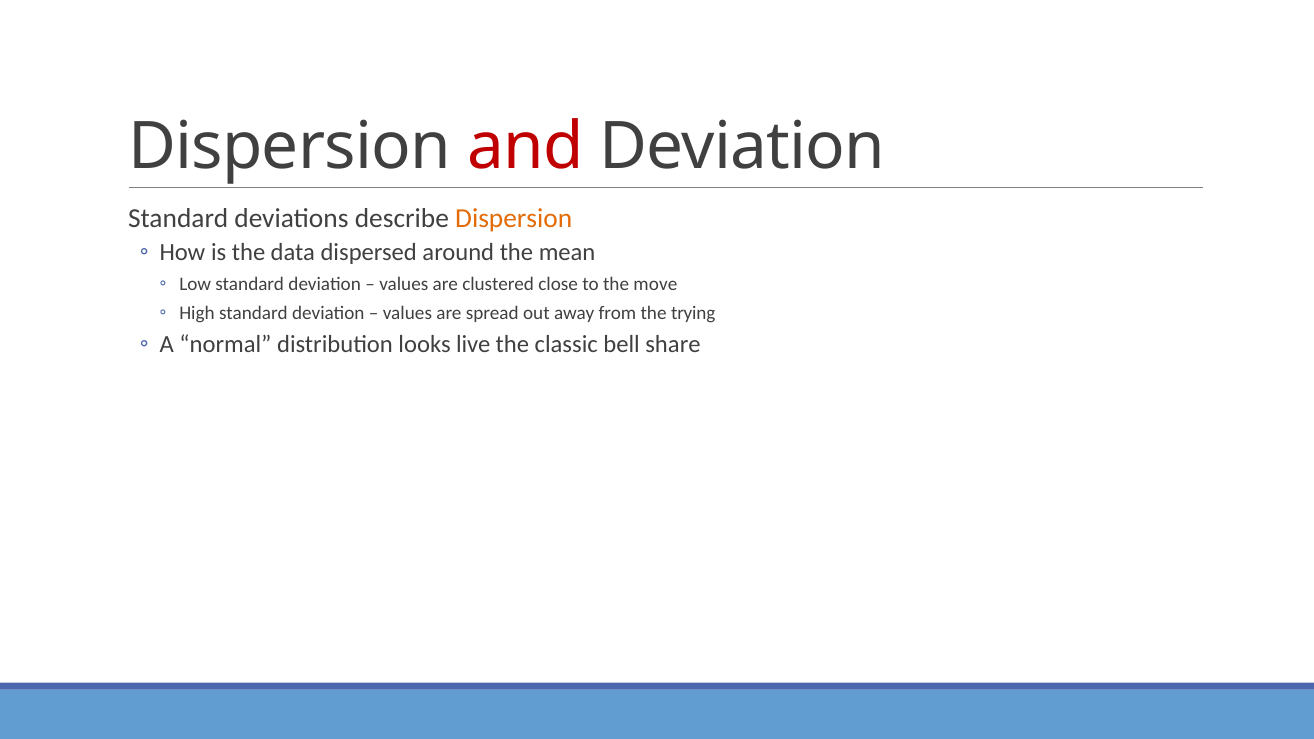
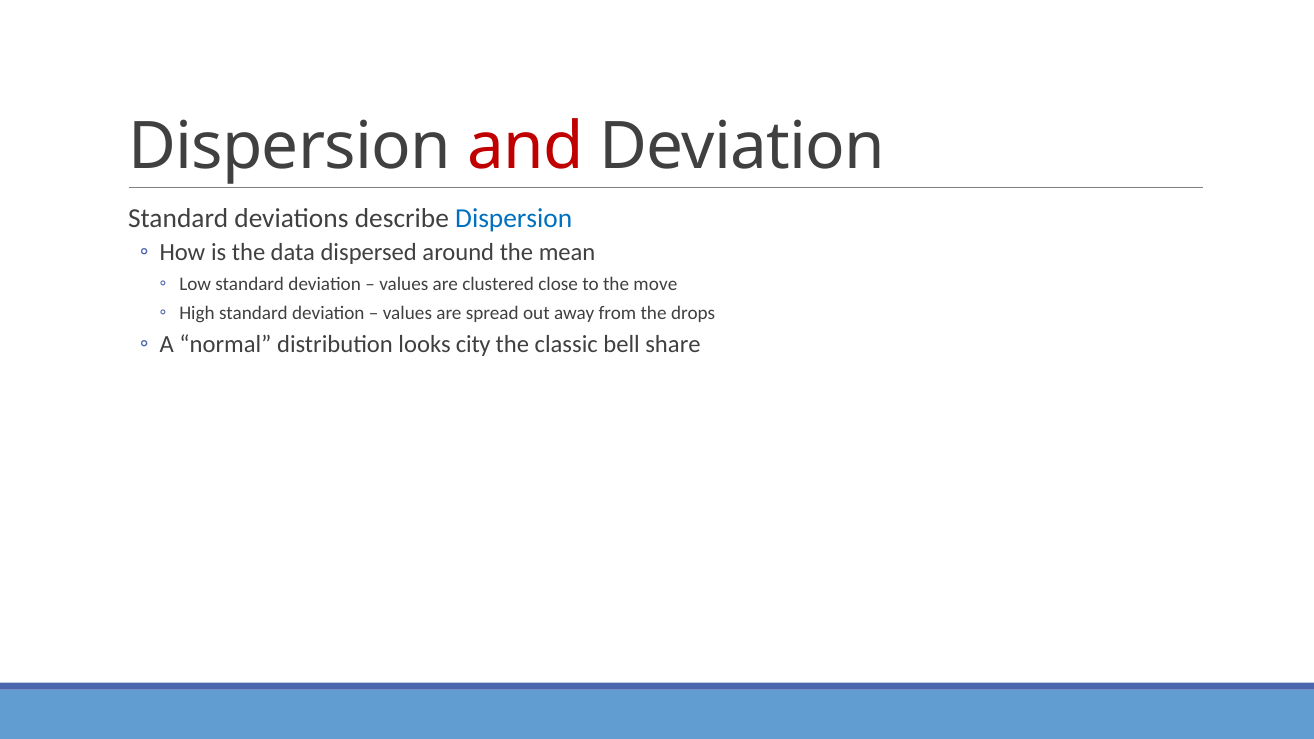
Dispersion colour: orange -> blue (514, 218)
trying: trying -> drops (693, 313)
live: live -> city (473, 345)
